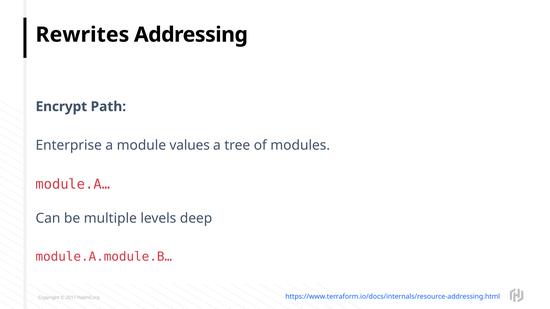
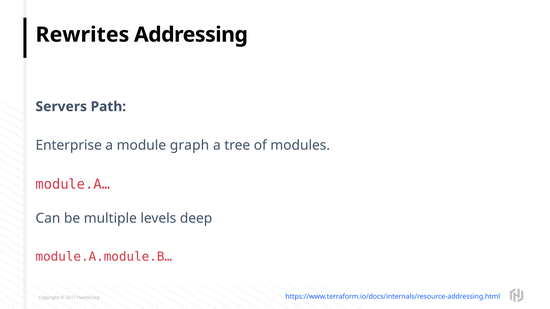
Encrypt: Encrypt -> Servers (61, 107)
values: values -> graph (190, 146)
